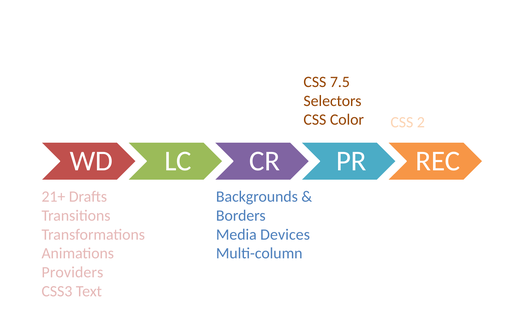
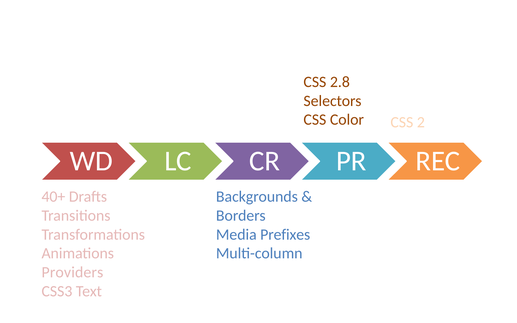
7.5: 7.5 -> 2.8 (340, 82)
21+: 21+ -> 40+ (53, 197)
Devices: Devices -> Prefixes (285, 235)
